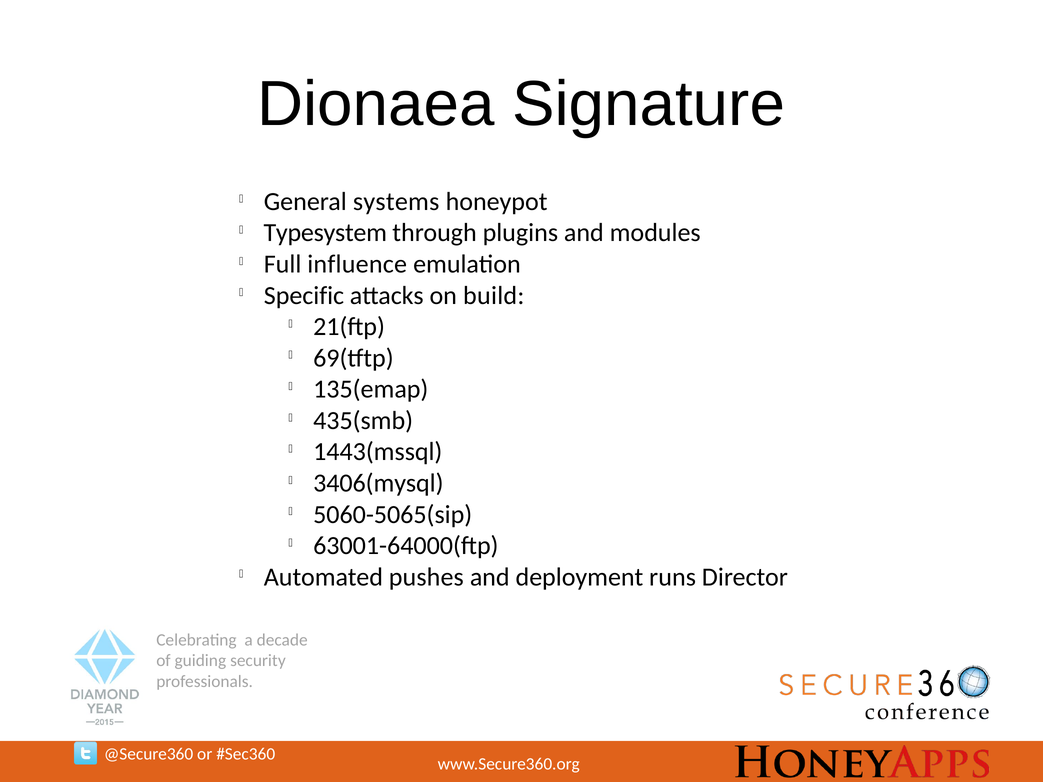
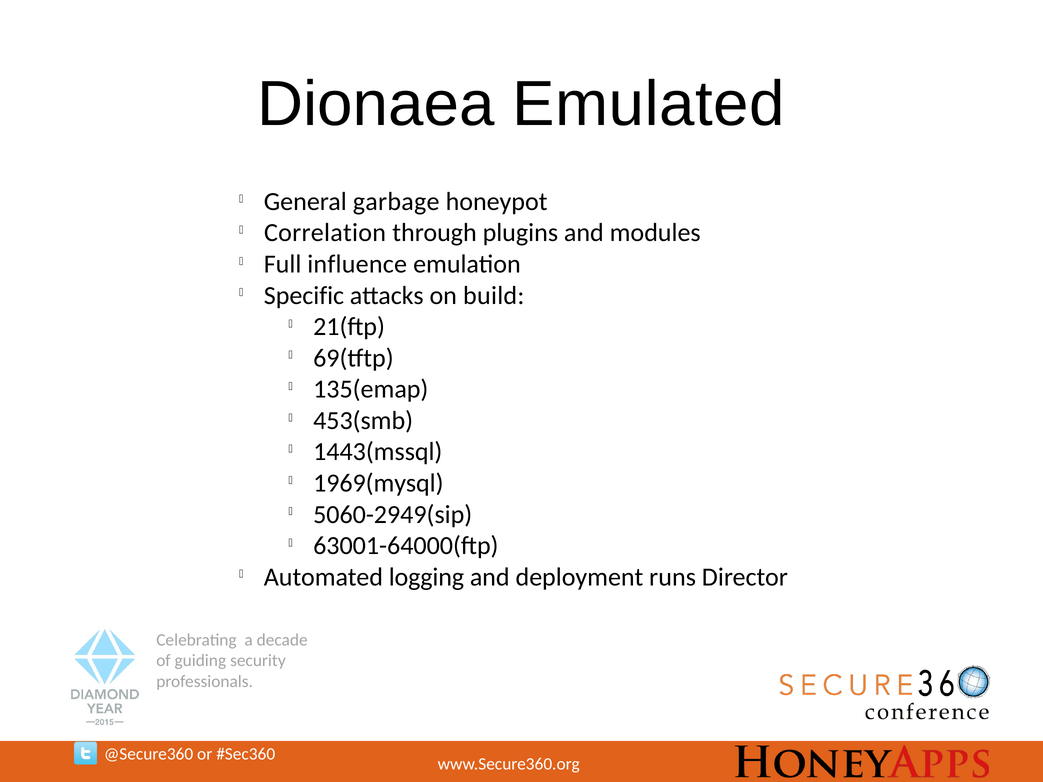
Signature: Signature -> Emulated (648, 104)
systems: systems -> garbage (396, 202)
Typesystem: Typesystem -> Correlation (325, 233)
435(smb: 435(smb -> 453(smb (363, 421)
3406(mysql: 3406(mysql -> 1969(mysql (378, 483)
5060-5065(sip: 5060-5065(sip -> 5060-2949(sip (393, 515)
pushes: pushes -> logging (426, 577)
